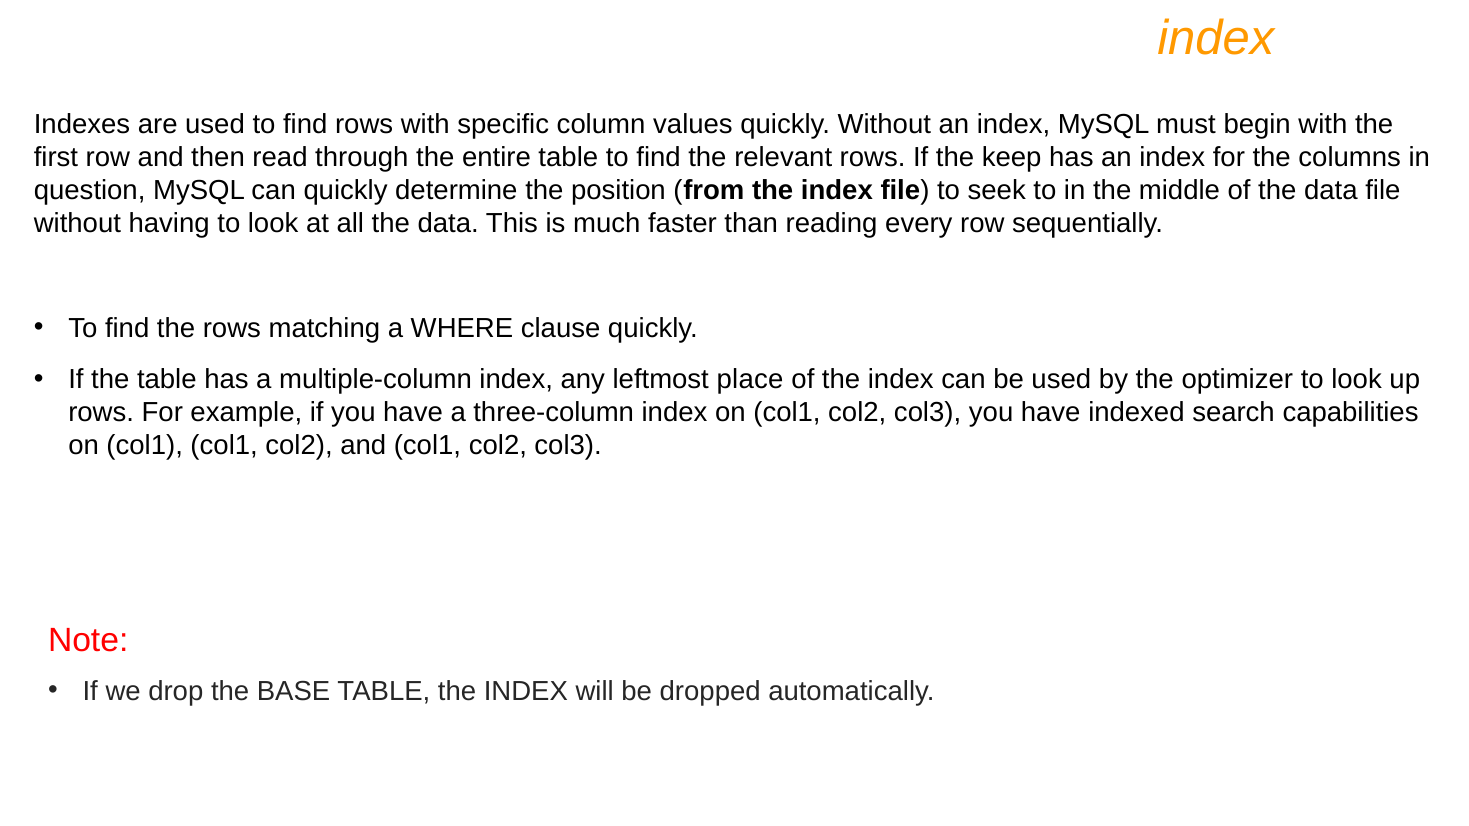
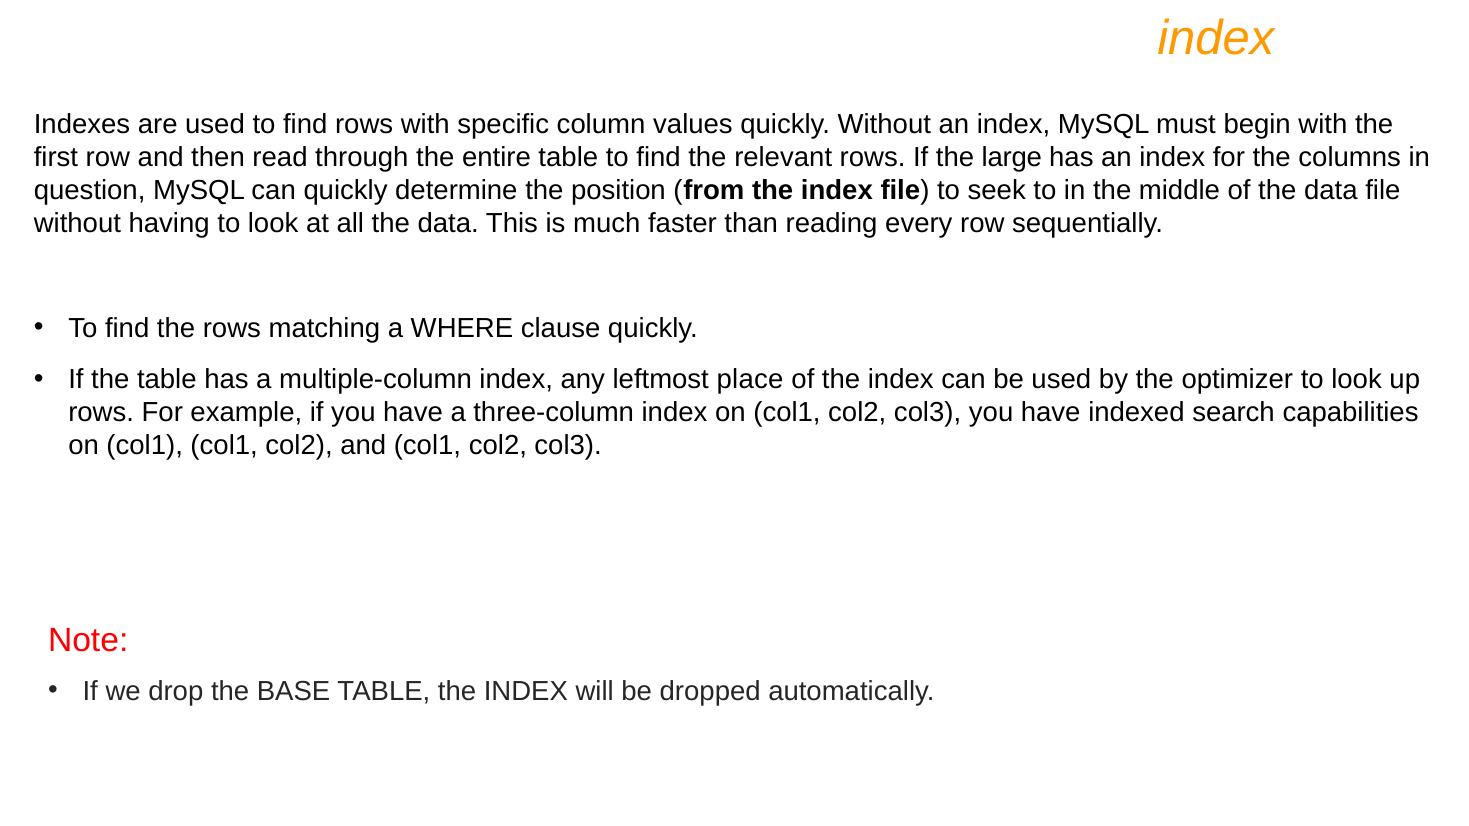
keep: keep -> large (1012, 158)
